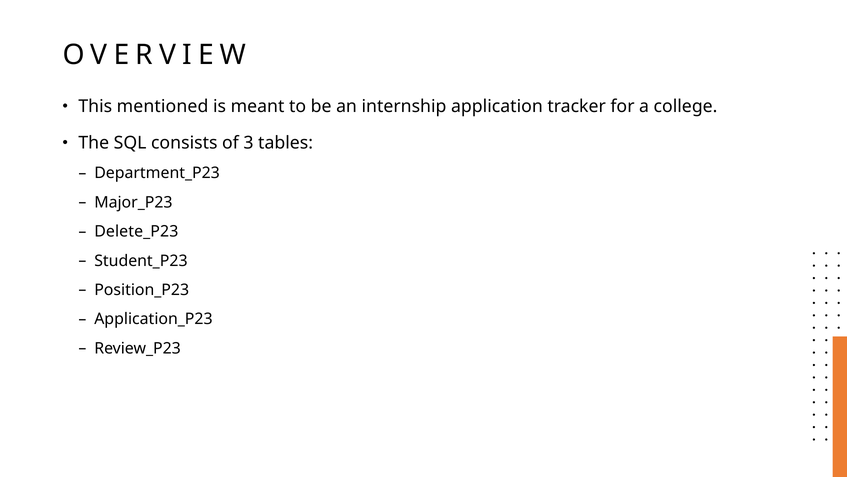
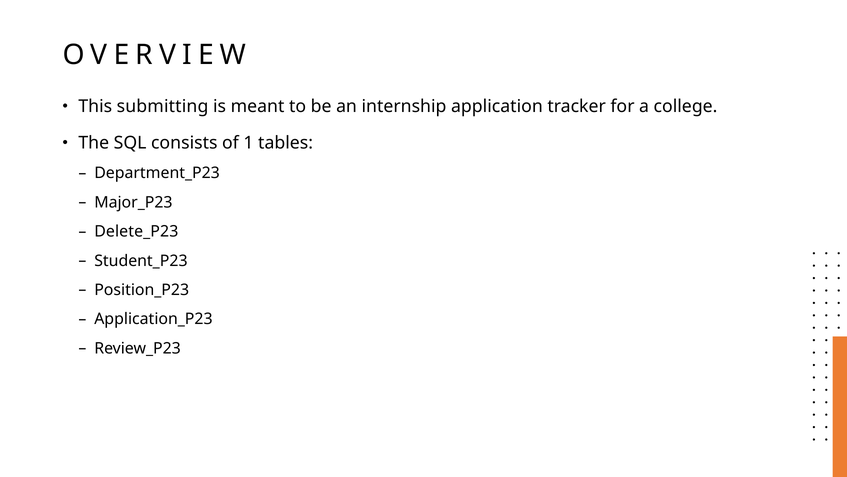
mentioned: mentioned -> submitting (163, 106)
3: 3 -> 1 (248, 143)
